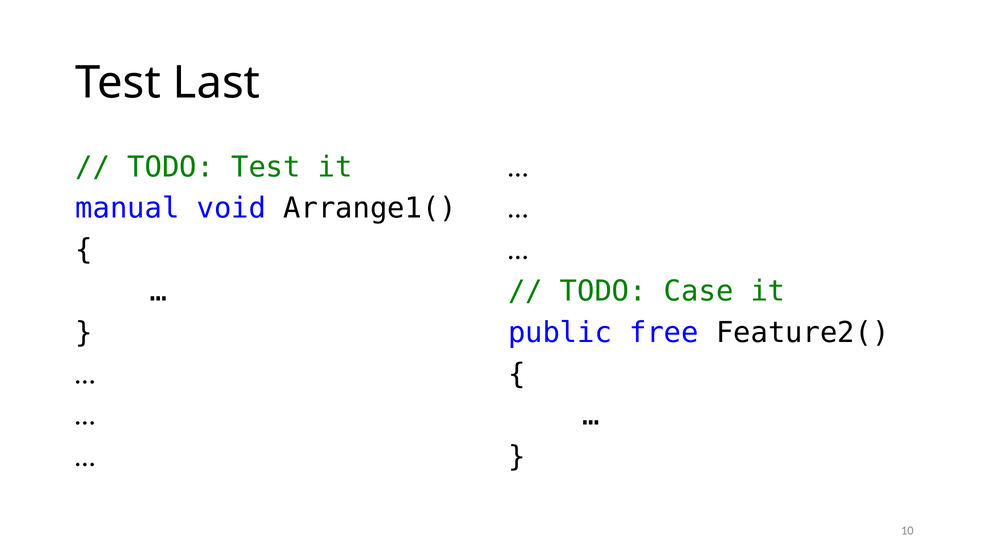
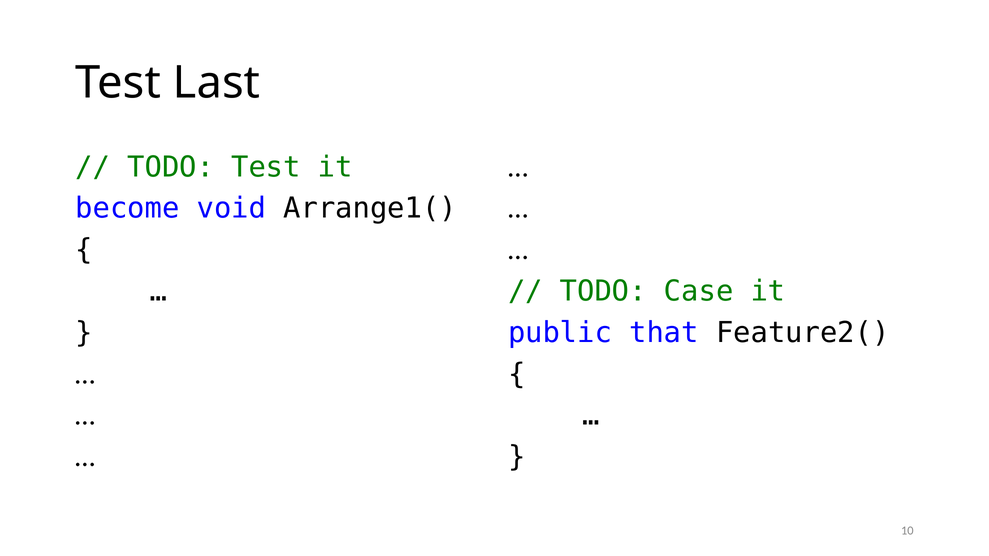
manual: manual -> become (127, 209)
free: free -> that (664, 333)
